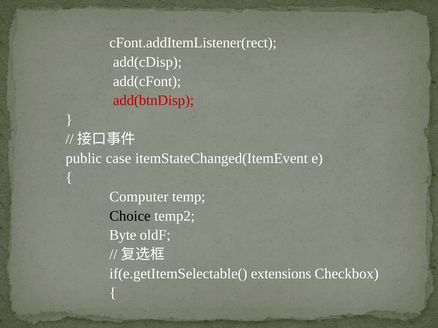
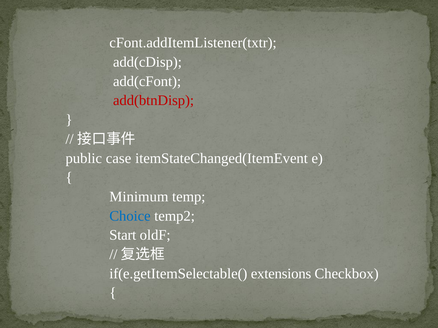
cFont.addItemListener(rect: cFont.addItemListener(rect -> cFont.addItemListener(txtr (193, 43)
Computer: Computer -> Minimum (139, 197)
Choice colour: black -> blue (130, 216)
Byte: Byte -> Start (123, 235)
